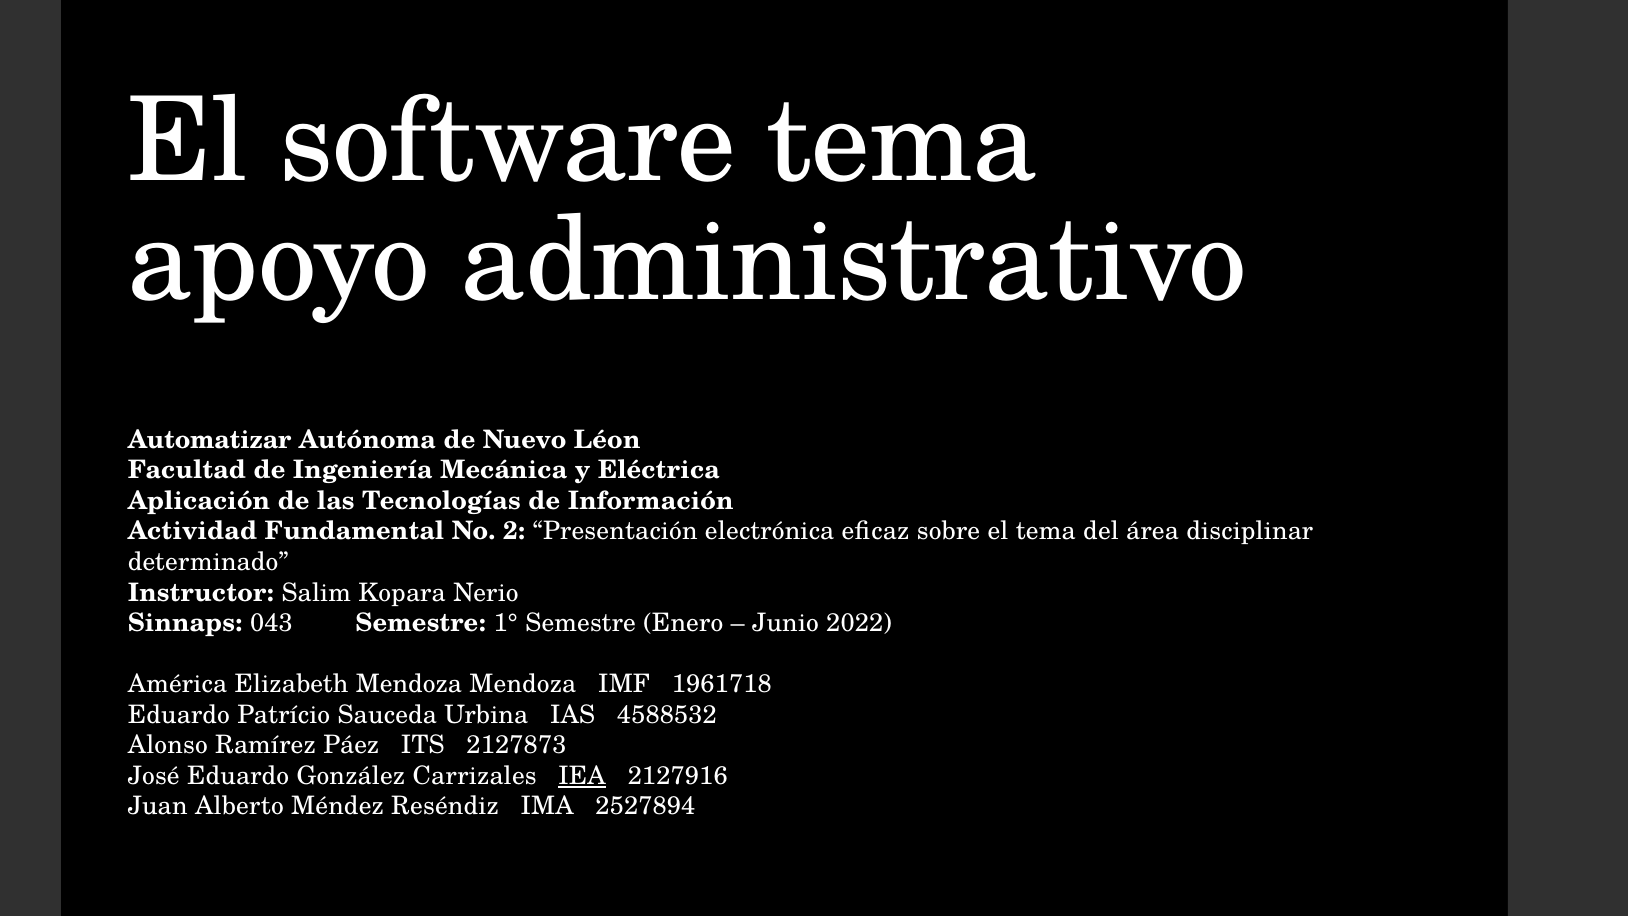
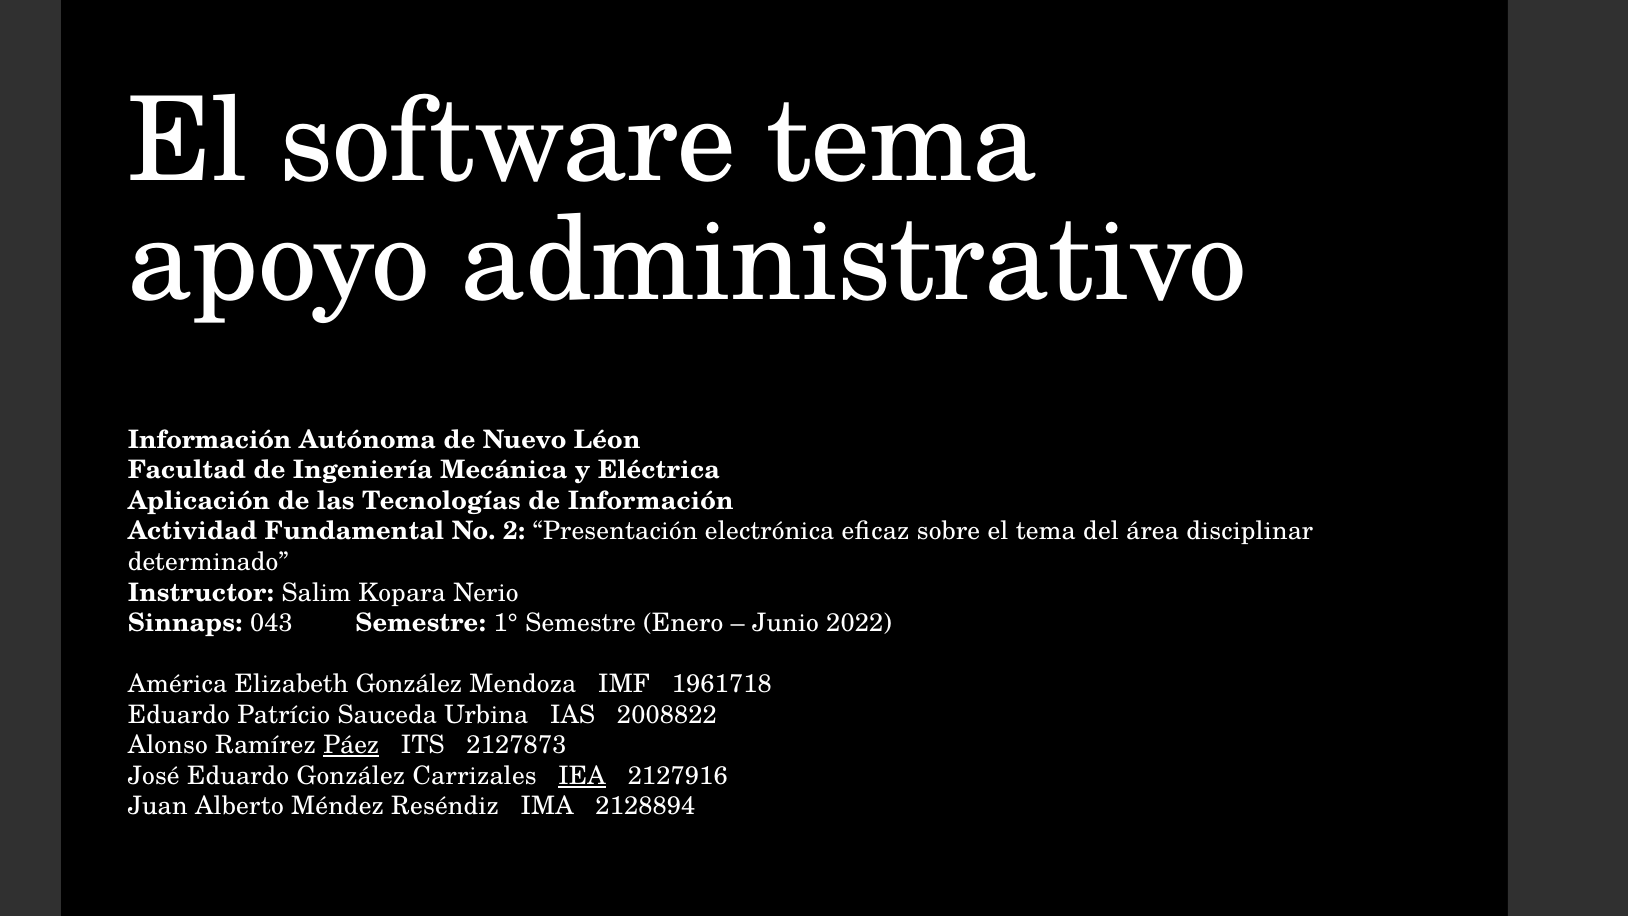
Automatizar: Automatizar -> Información (210, 440)
Elizabeth Mendoza: Mendoza -> González (409, 684)
4588532: 4588532 -> 2008822 (667, 715)
Páez underline: none -> present (351, 745)
2527894: 2527894 -> 2128894 (645, 806)
